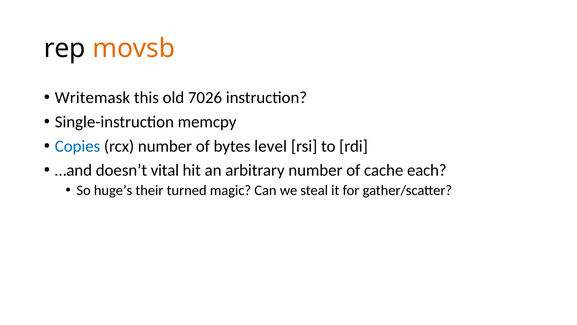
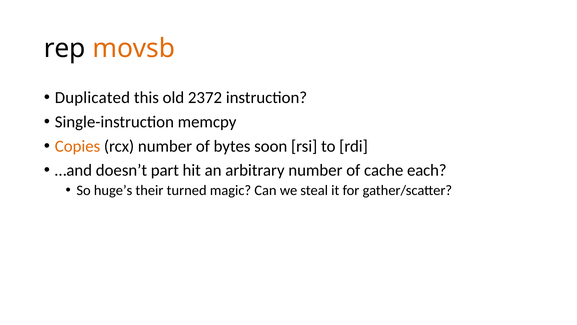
Writemask: Writemask -> Duplicated (92, 98)
7026: 7026 -> 2372 (205, 98)
Copies colour: blue -> orange (78, 146)
level: level -> soon (271, 146)
vital: vital -> part (165, 170)
